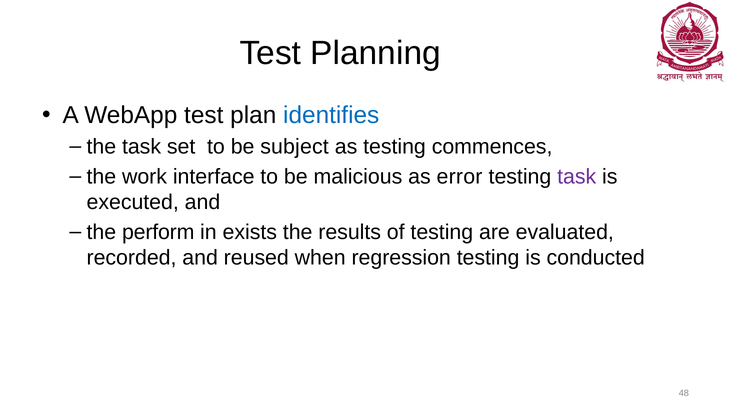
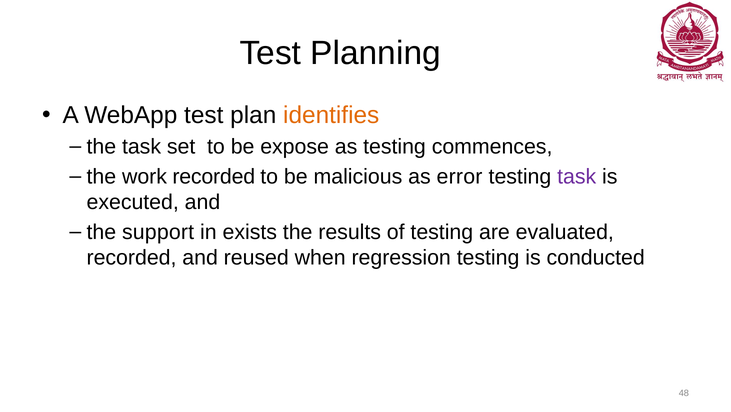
identifies colour: blue -> orange (331, 115)
subject: subject -> expose (295, 147)
work interface: interface -> recorded (214, 176)
perform: perform -> support (158, 232)
